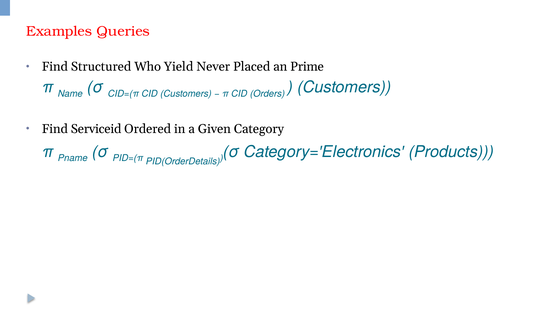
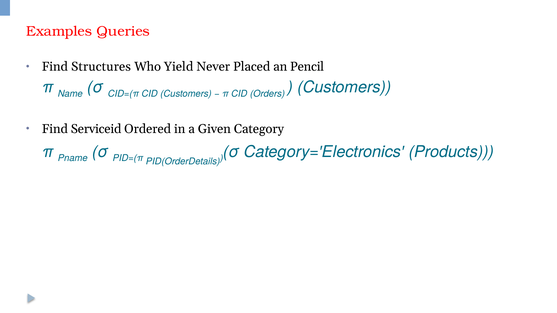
Structured: Structured -> Structures (101, 67)
Prime: Prime -> Pencil (307, 67)
